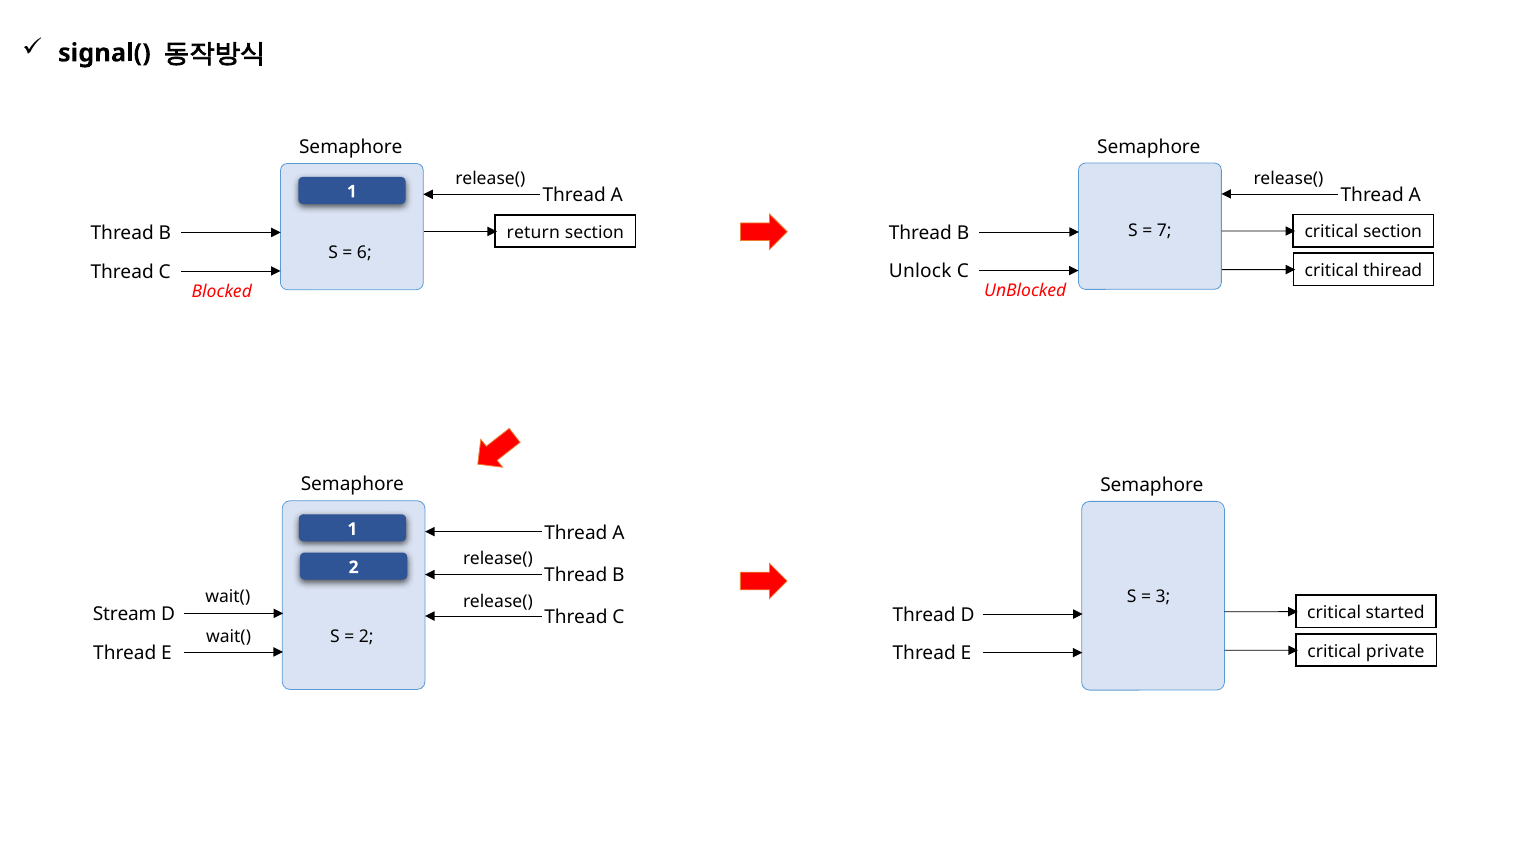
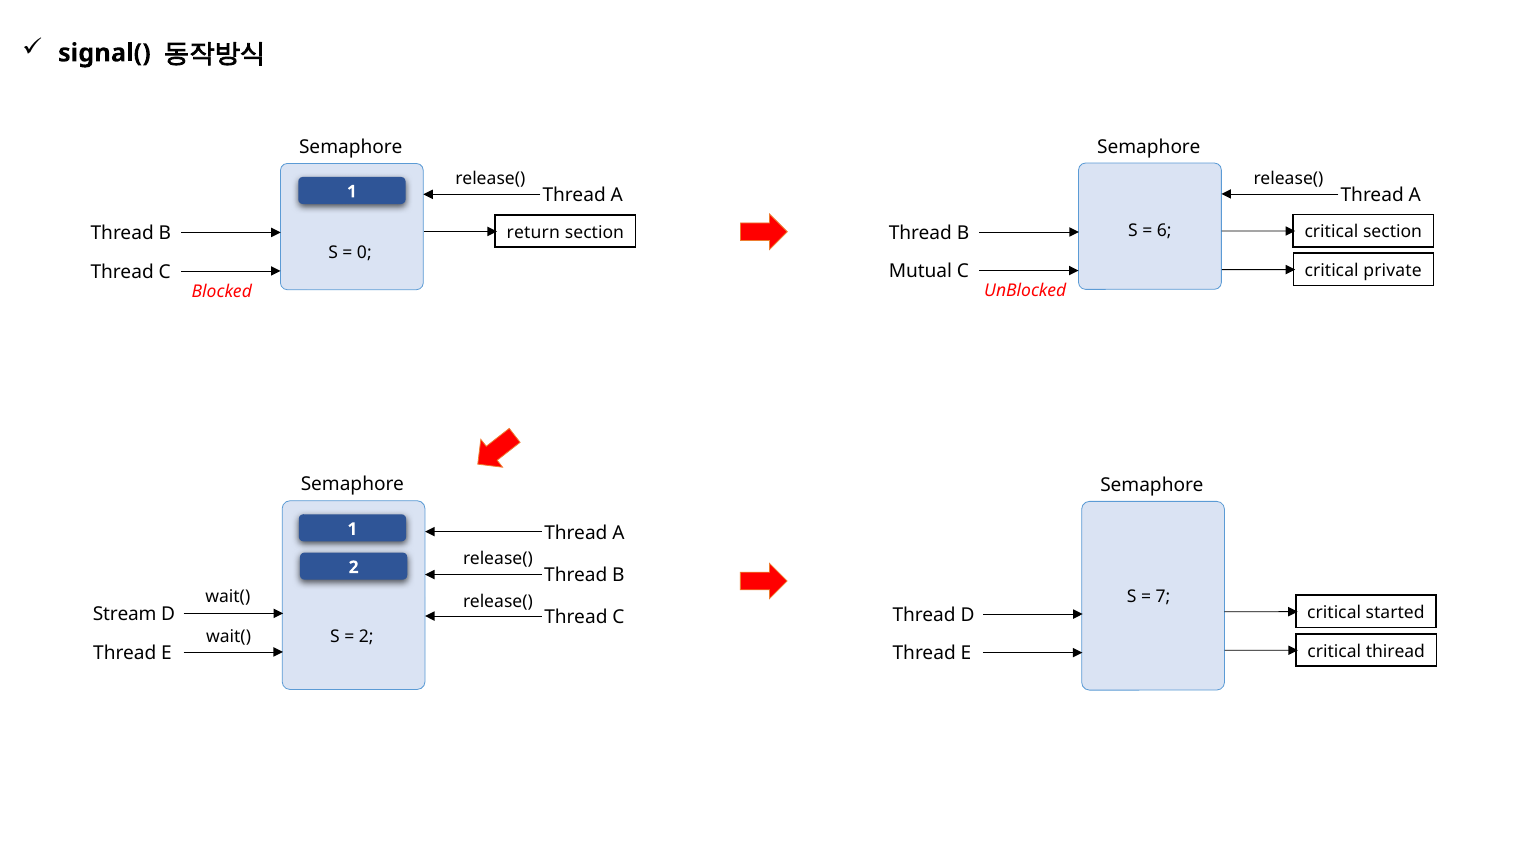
7: 7 -> 6 (1164, 230)
6: 6 -> 0 (364, 252)
thiread: thiread -> private (1393, 270)
Unlock: Unlock -> Mutual (920, 271)
3: 3 -> 7 (1163, 597)
private: private -> thiread (1395, 651)
